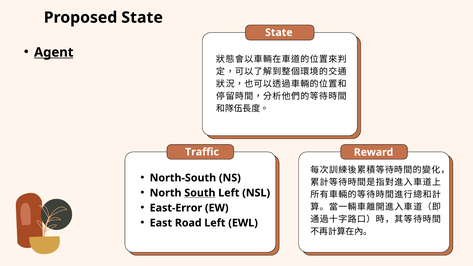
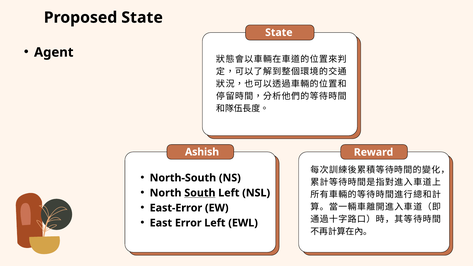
Agent underline: present -> none (54, 52)
Traffic: Traffic -> Ashish (202, 152)
Road: Road -> Error (188, 223)
